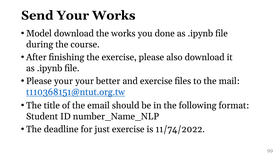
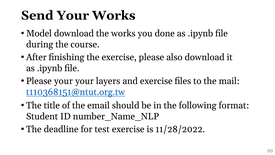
better: better -> layers (108, 81)
just: just -> test (102, 129)
11/74/2022: 11/74/2022 -> 11/28/2022 (180, 129)
